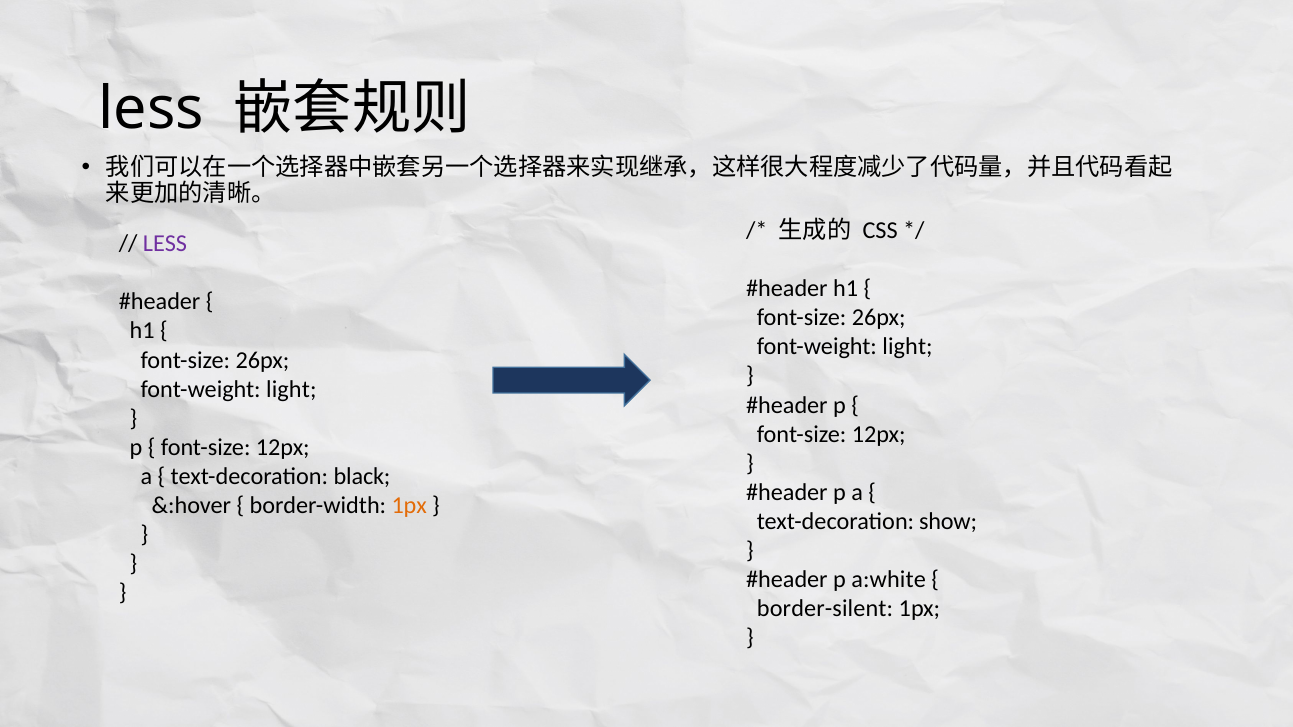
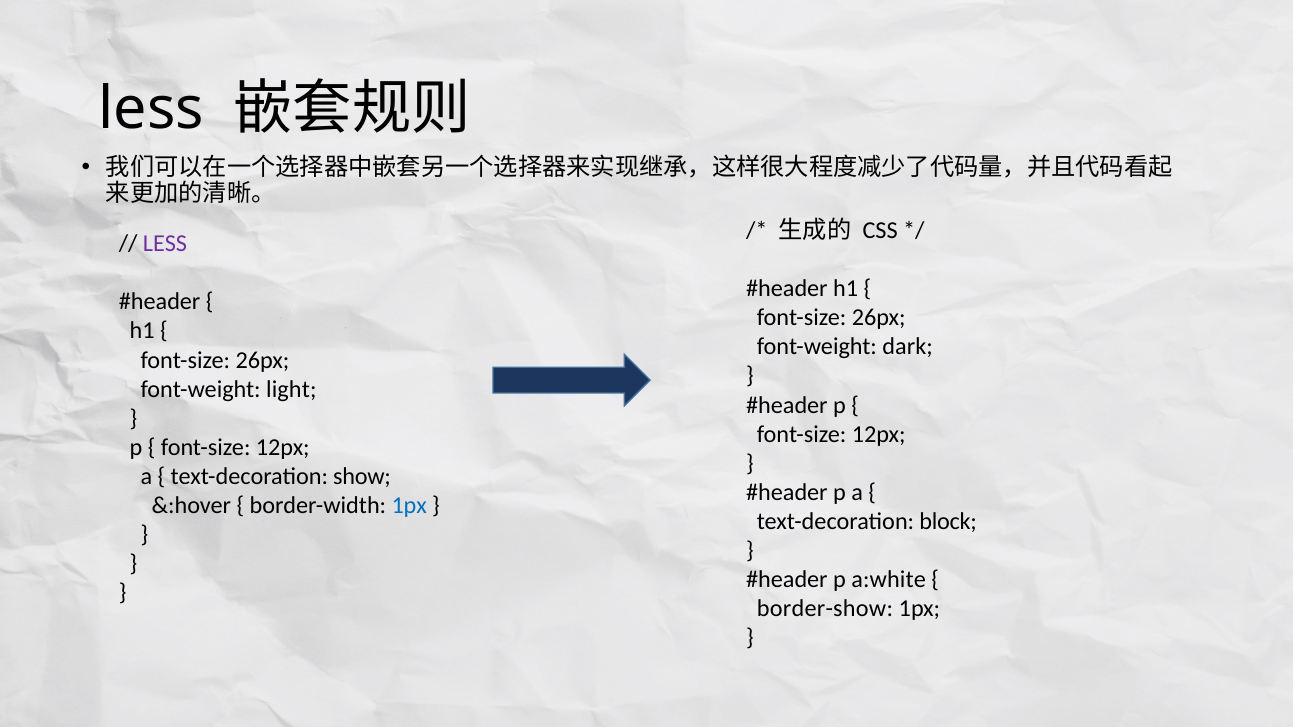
light: light -> dark (908, 347)
black: black -> show (362, 477)
1px colour: orange -> blue (409, 506)
show: show -> block (948, 522)
border-silent: border-silent -> border-show (825, 609)
